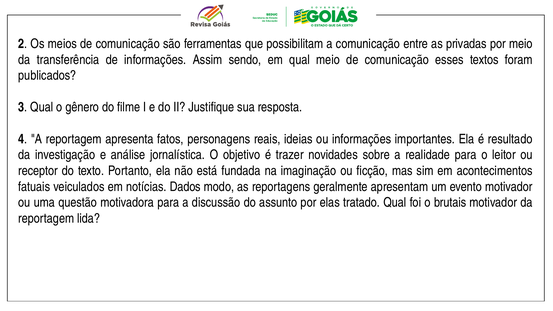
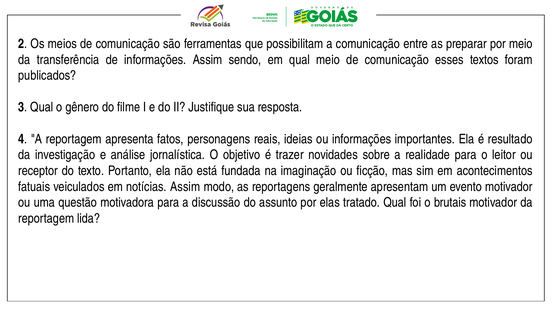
privadas: privadas -> preparar (466, 44)
notícias Dados: Dados -> Assim (185, 187)
